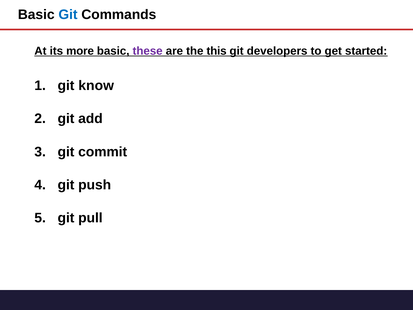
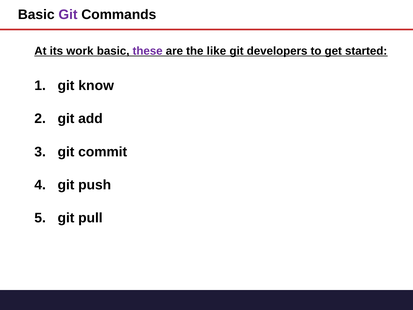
Git colour: blue -> purple (68, 15)
more: more -> work (80, 51)
this: this -> like (216, 51)
